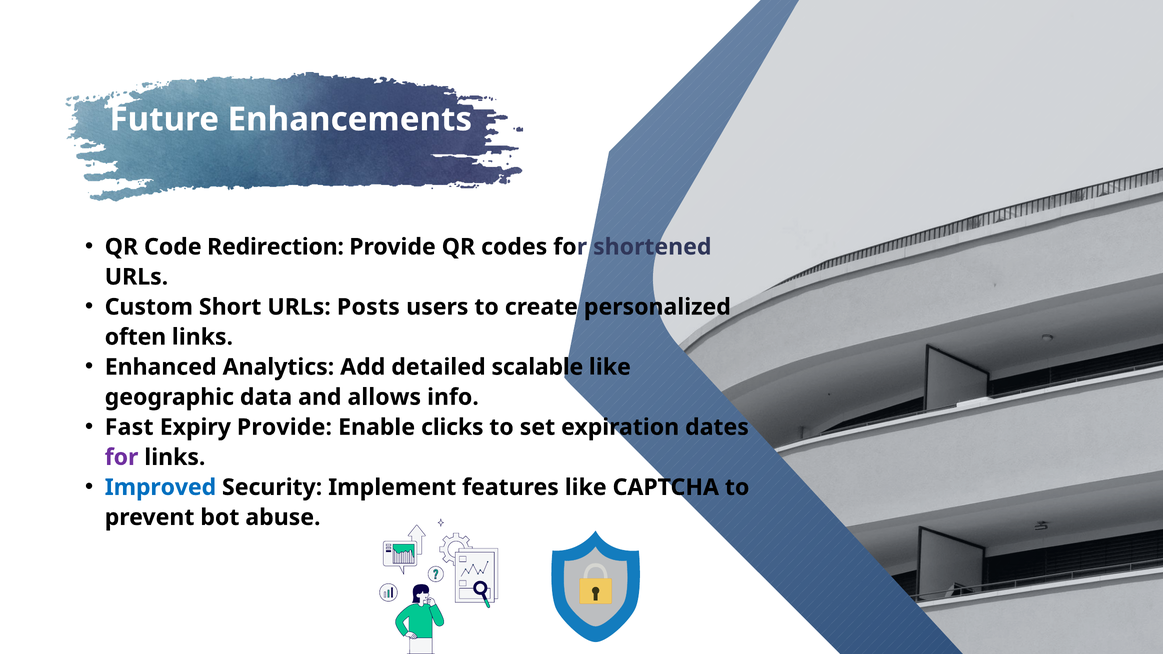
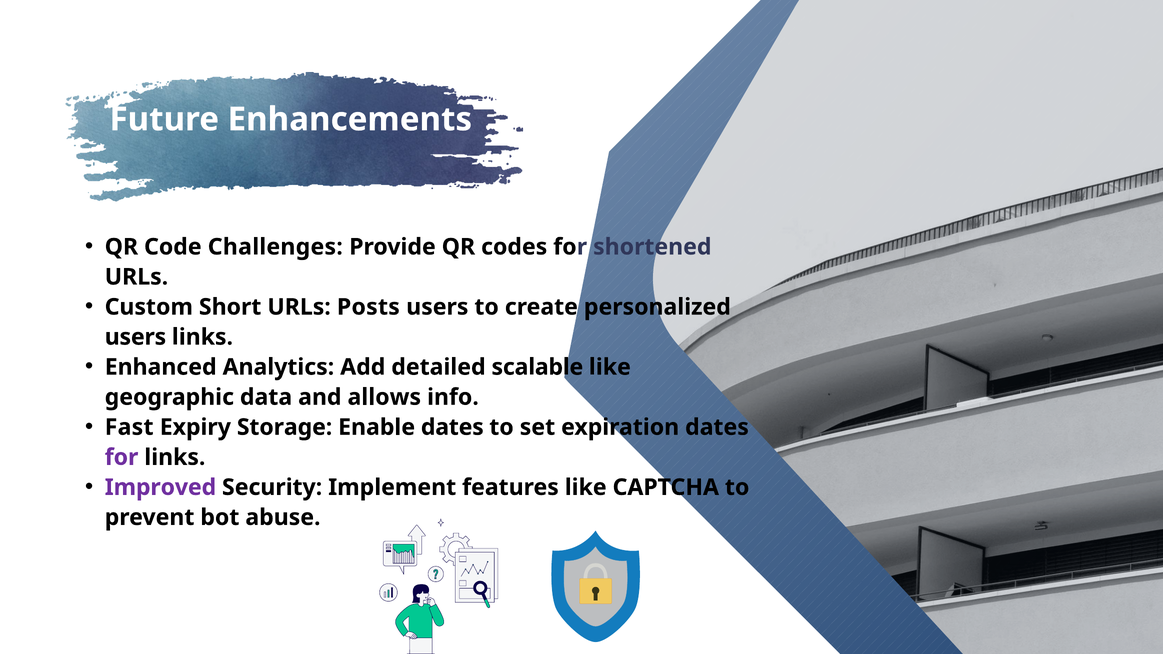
Redirection: Redirection -> Challenges (275, 247)
often: often -> users (135, 337)
Expiry Provide: Provide -> Storage (285, 427)
Enable clicks: clicks -> dates (452, 427)
Improved colour: blue -> purple (160, 487)
